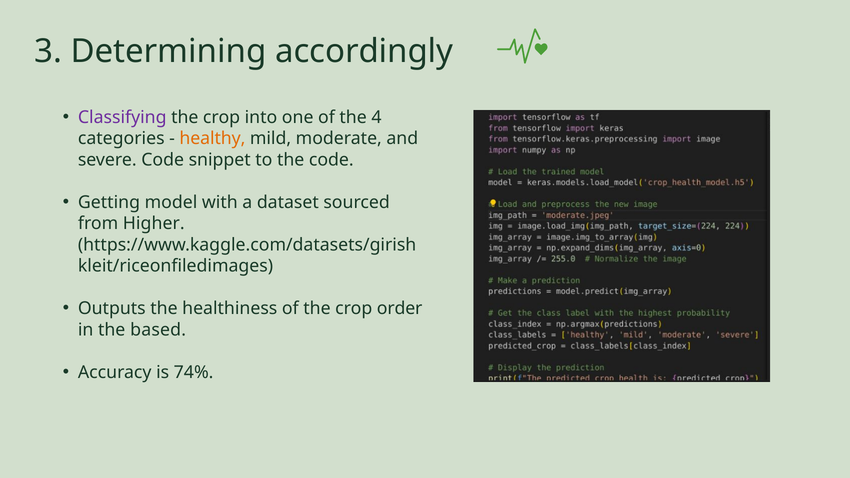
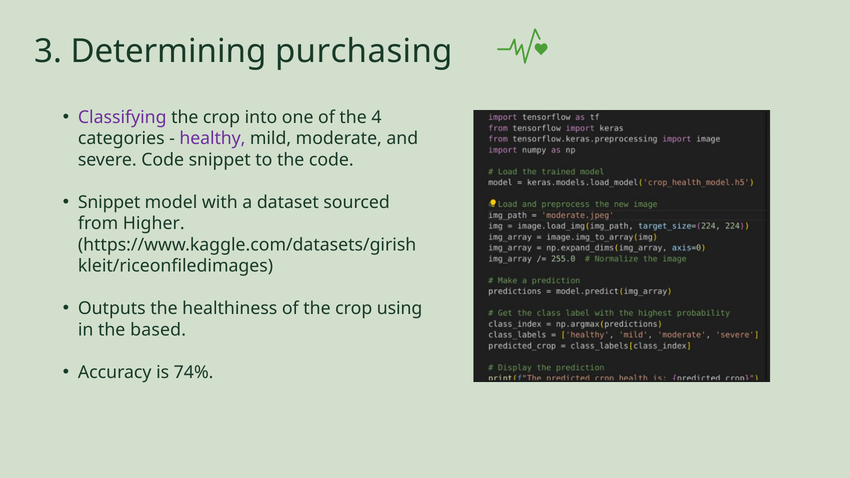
accordingly: accordingly -> purchasing (364, 52)
healthy colour: orange -> purple (212, 139)
Getting: Getting -> Snippet (109, 202)
order: order -> using (400, 309)
